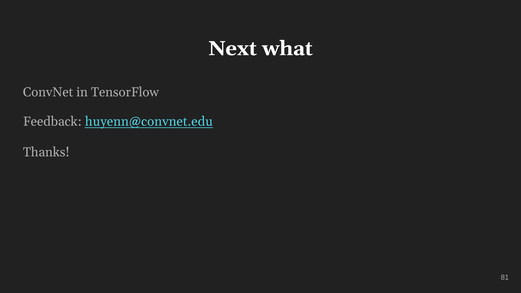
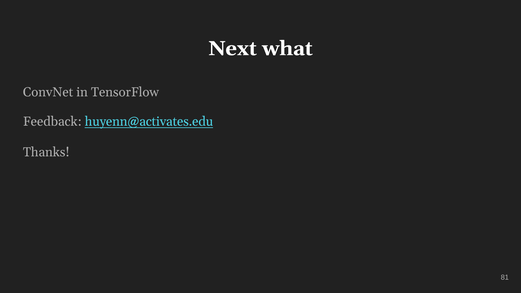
huyenn@convnet.edu: huyenn@convnet.edu -> huyenn@activates.edu (149, 122)
